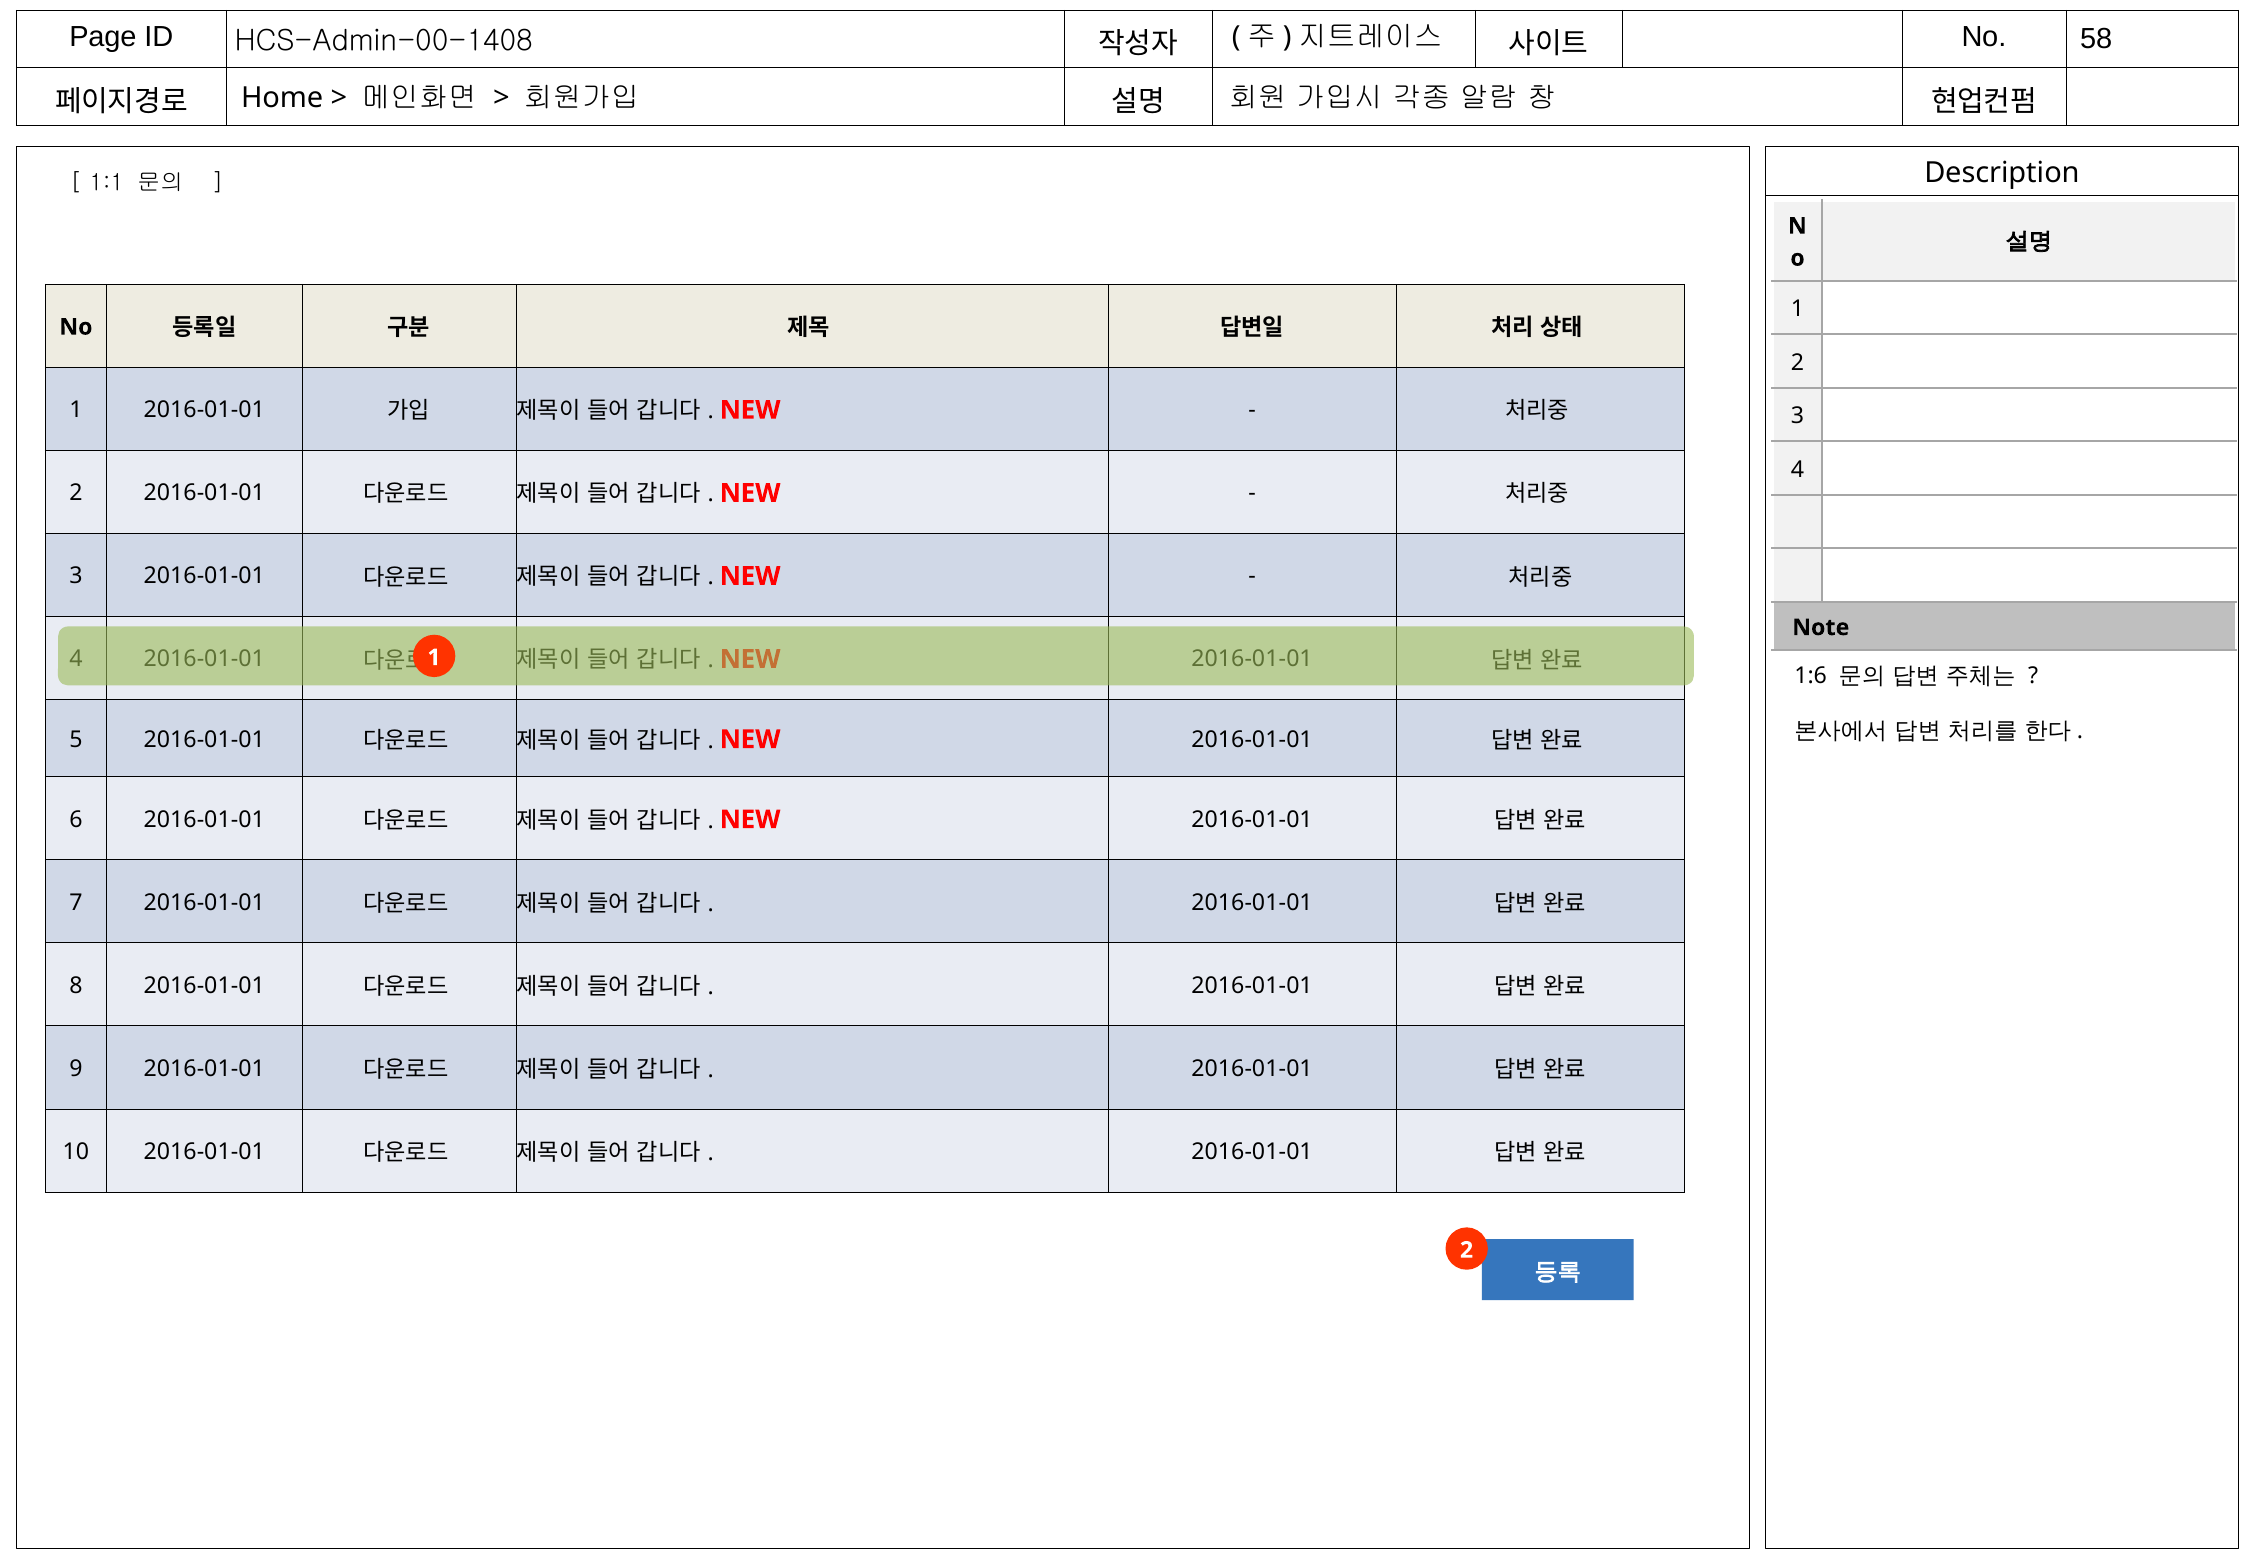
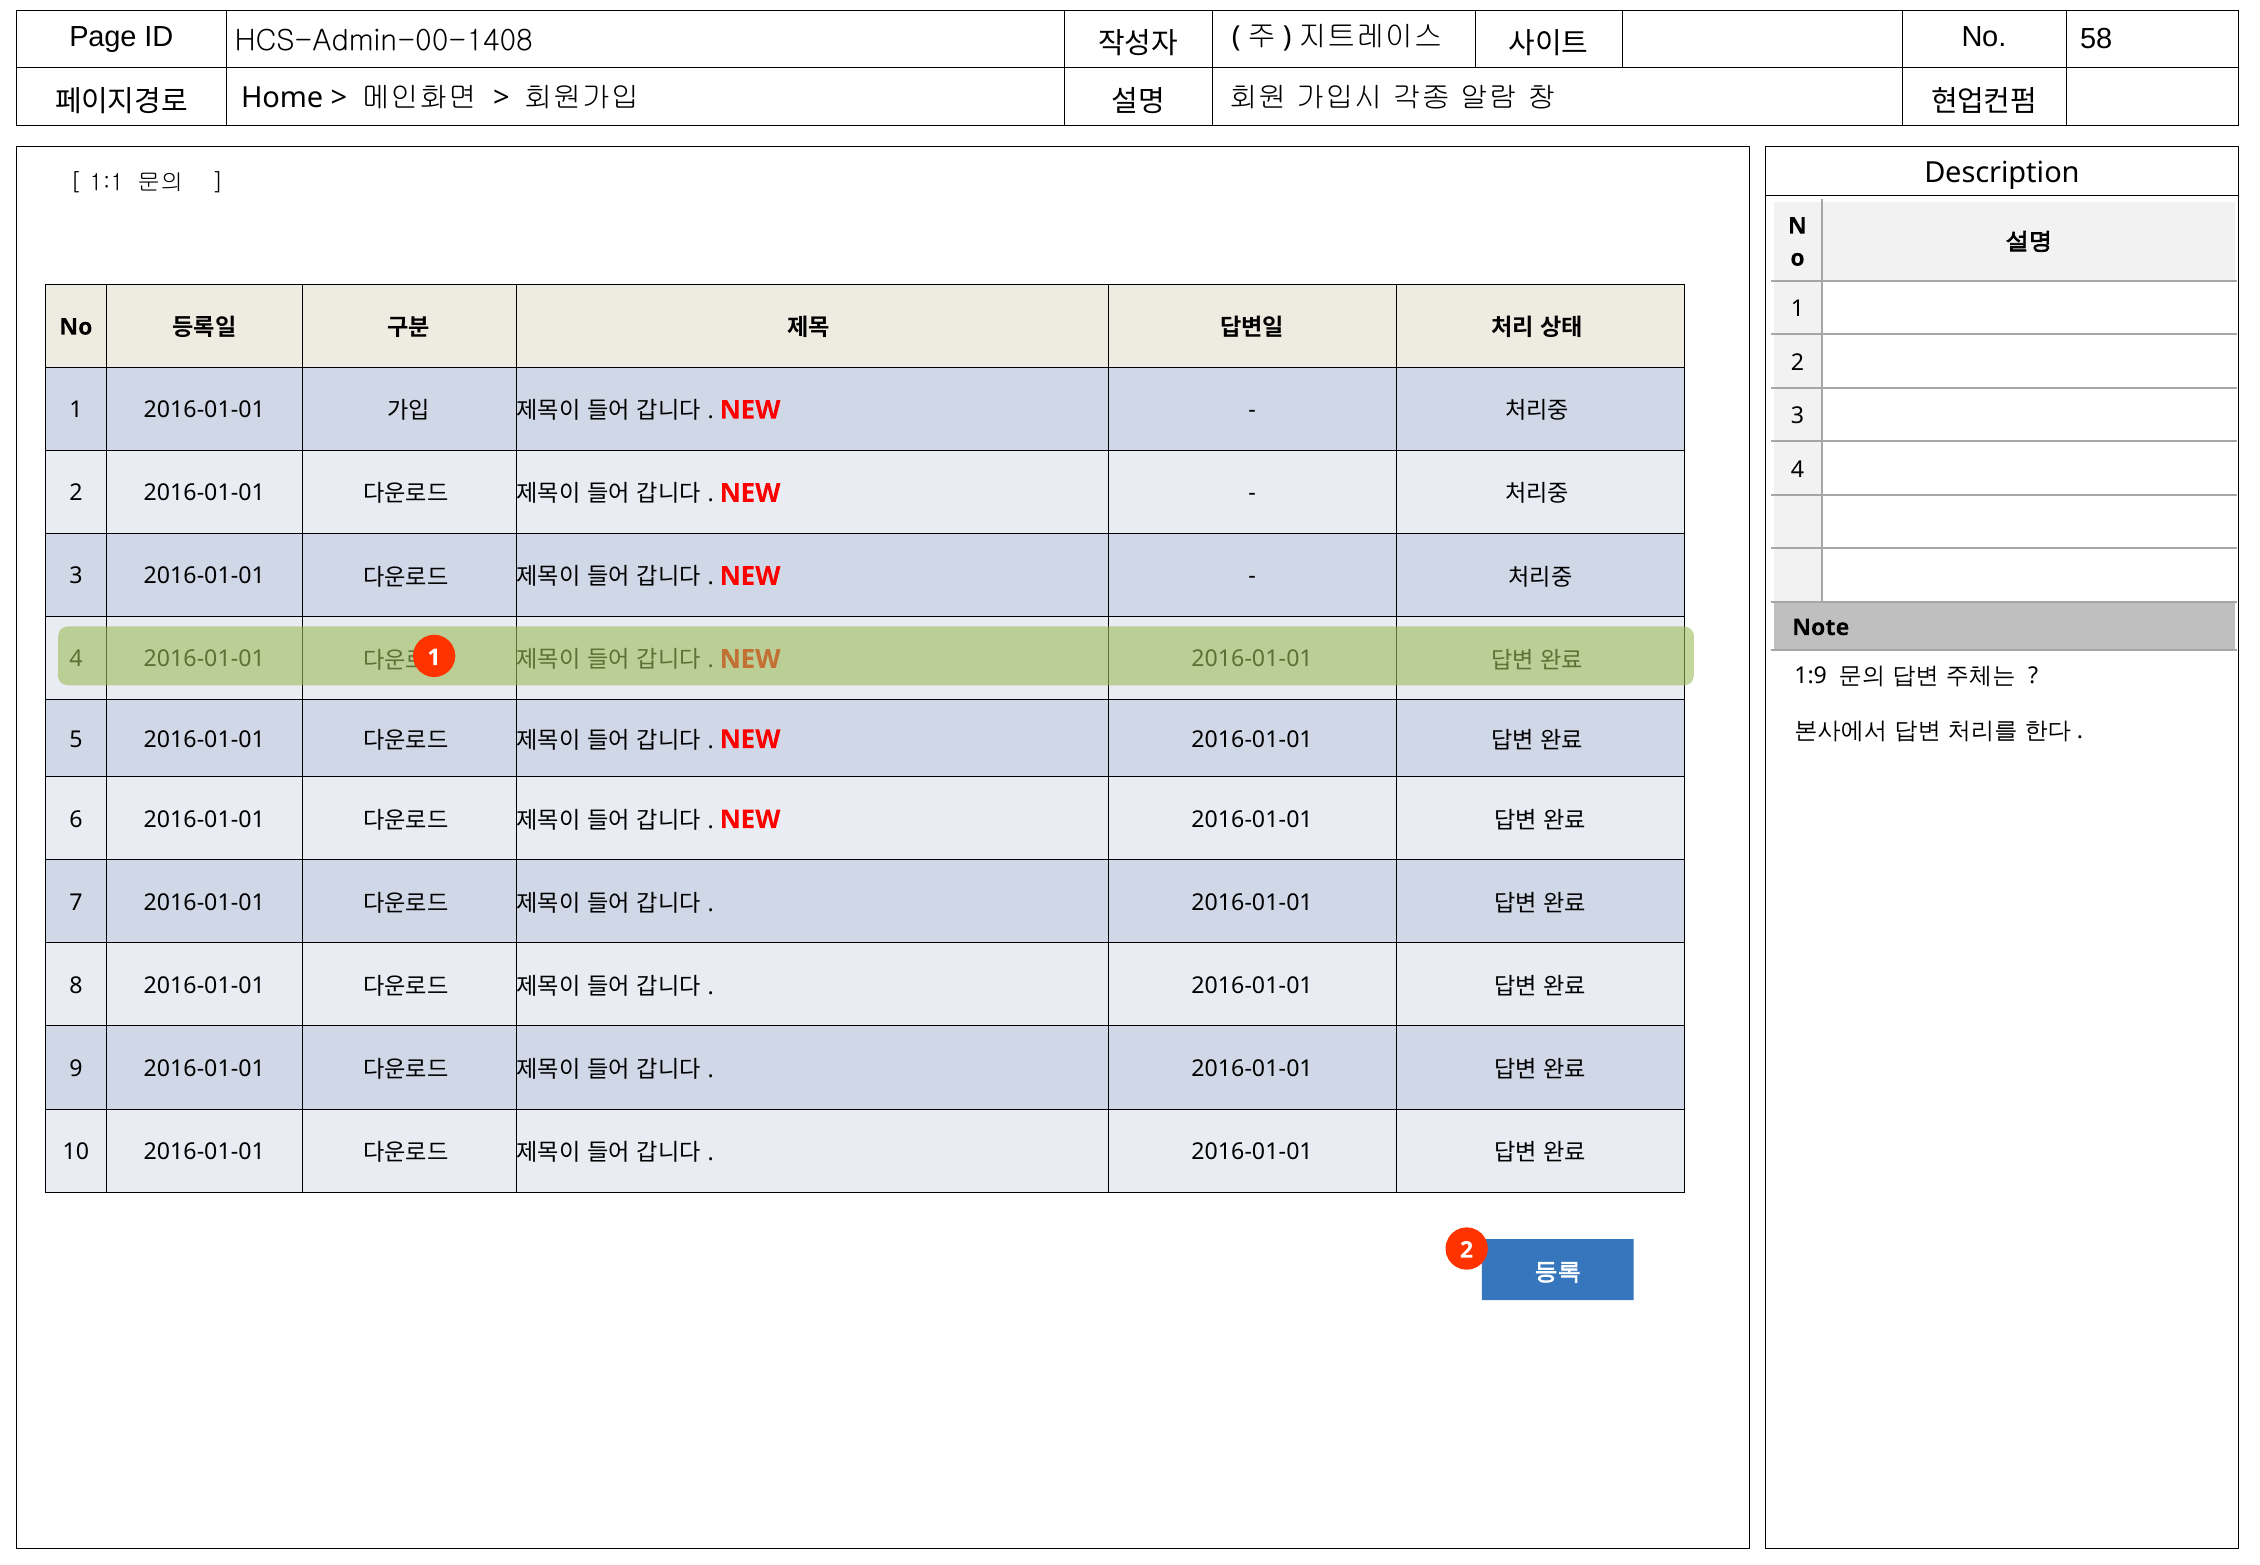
1:6: 1:6 -> 1:9 (1811, 675)
